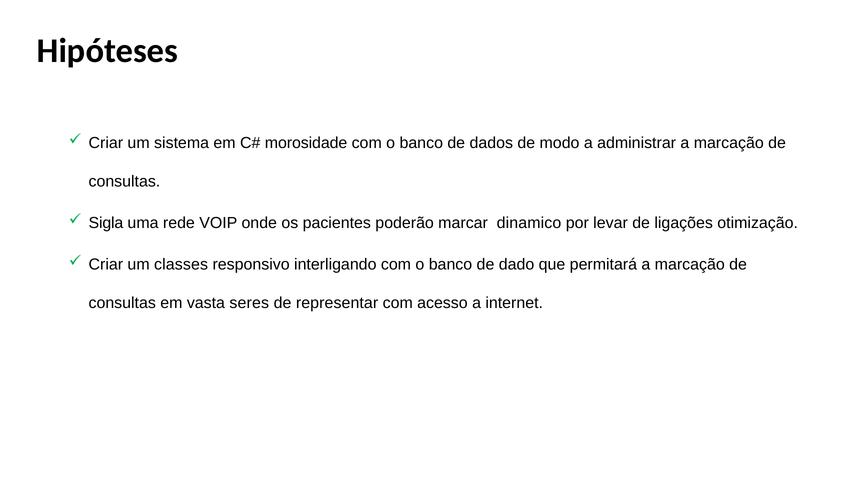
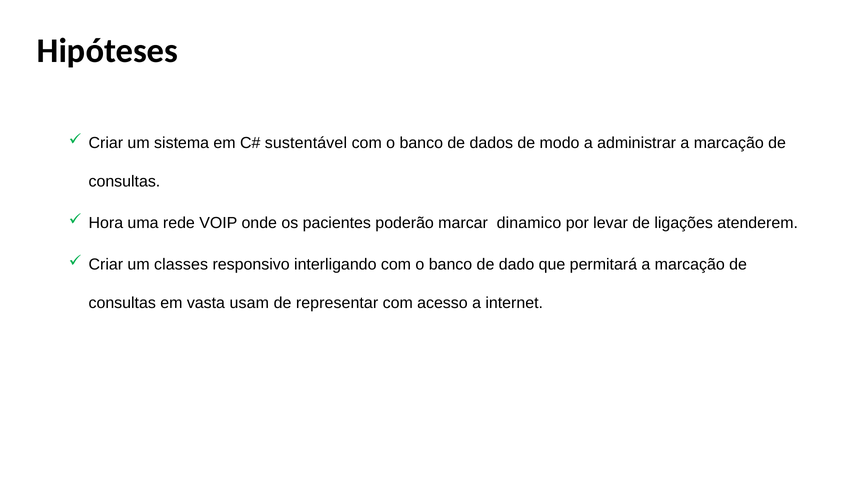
morosidade: morosidade -> sustentável (306, 143)
Sigla: Sigla -> Hora (106, 223)
otimização: otimização -> atenderem (758, 223)
seres: seres -> usam (249, 303)
